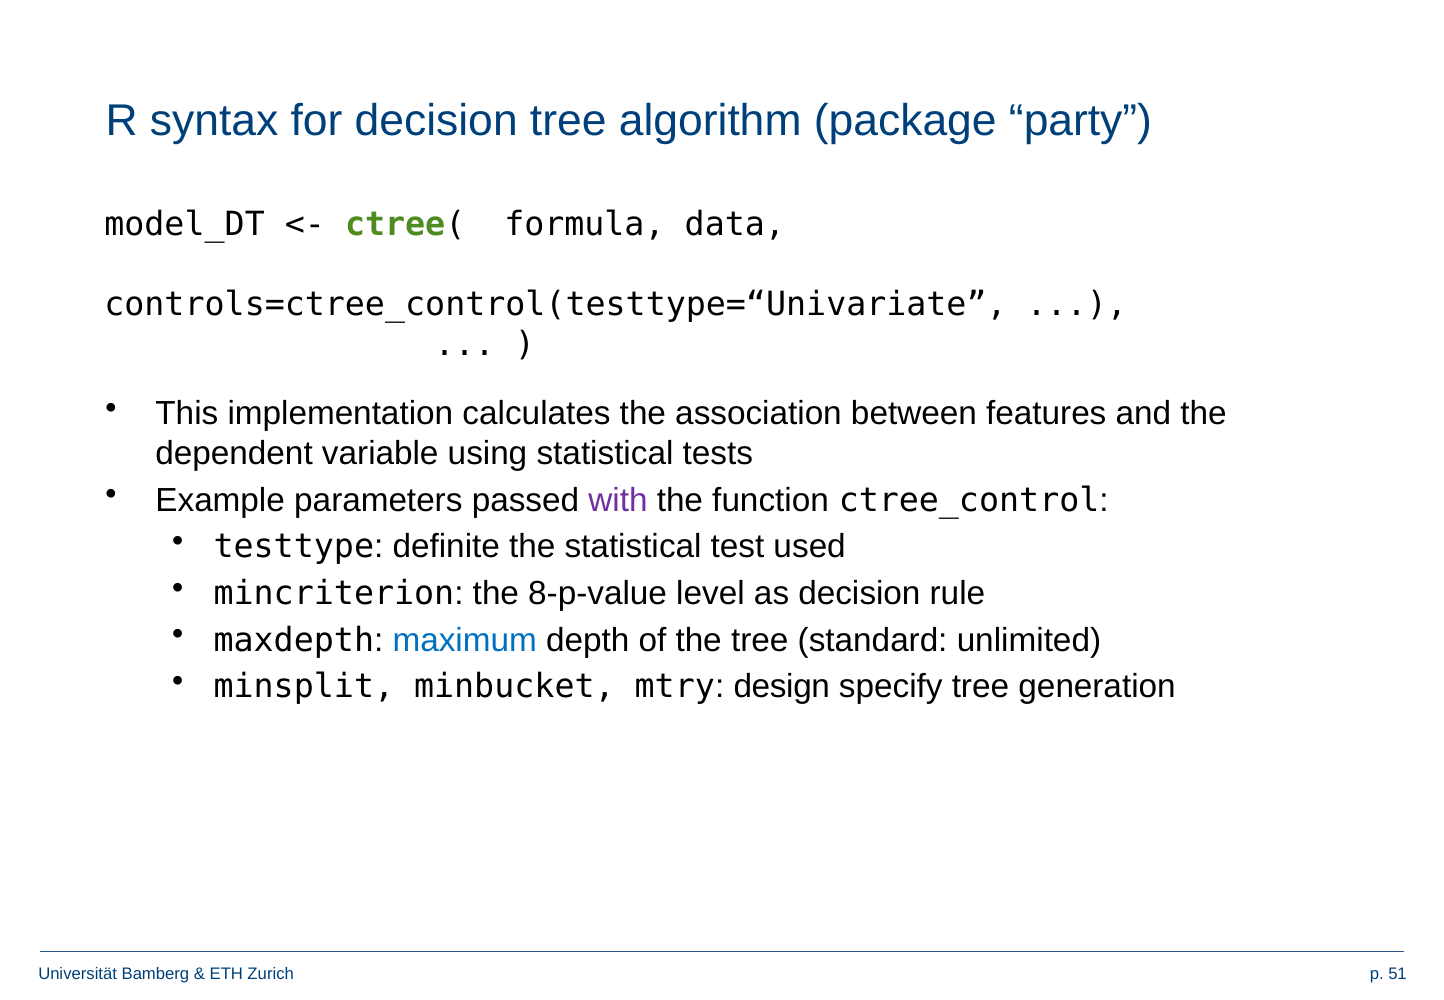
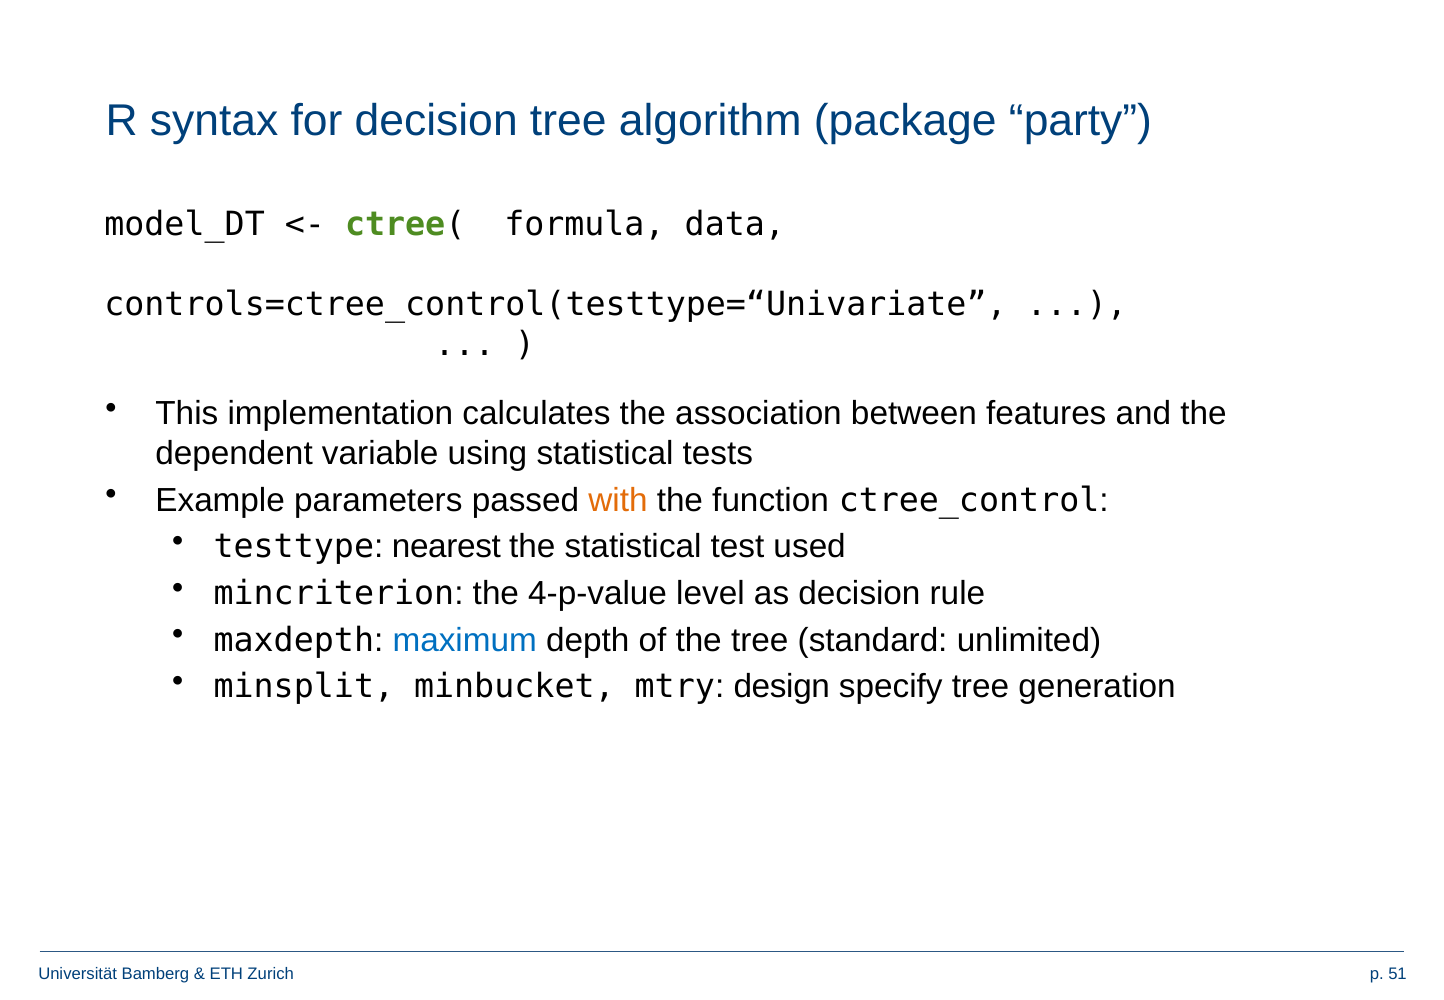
with colour: purple -> orange (618, 500)
definite: definite -> nearest (446, 547)
8-p-value: 8-p-value -> 4-p-value (598, 593)
